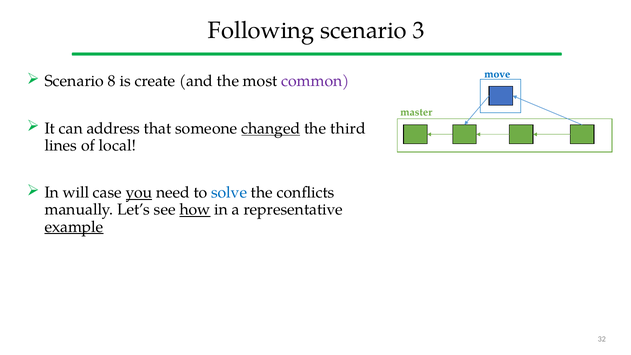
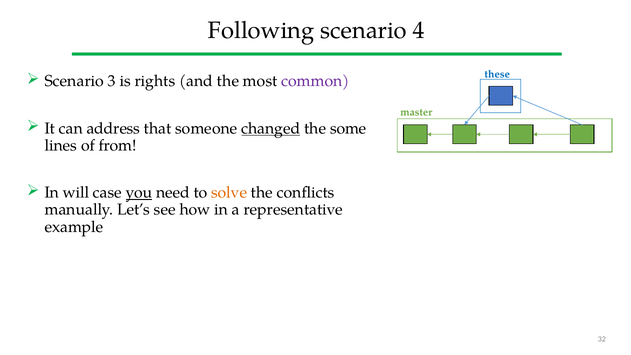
3: 3 -> 4 (419, 30)
move: move -> these (497, 74)
8: 8 -> 3 (112, 81)
create: create -> rights (155, 81)
third: third -> some (348, 128)
local: local -> from (118, 145)
solve colour: blue -> orange (229, 193)
how underline: present -> none (195, 210)
example underline: present -> none (74, 227)
